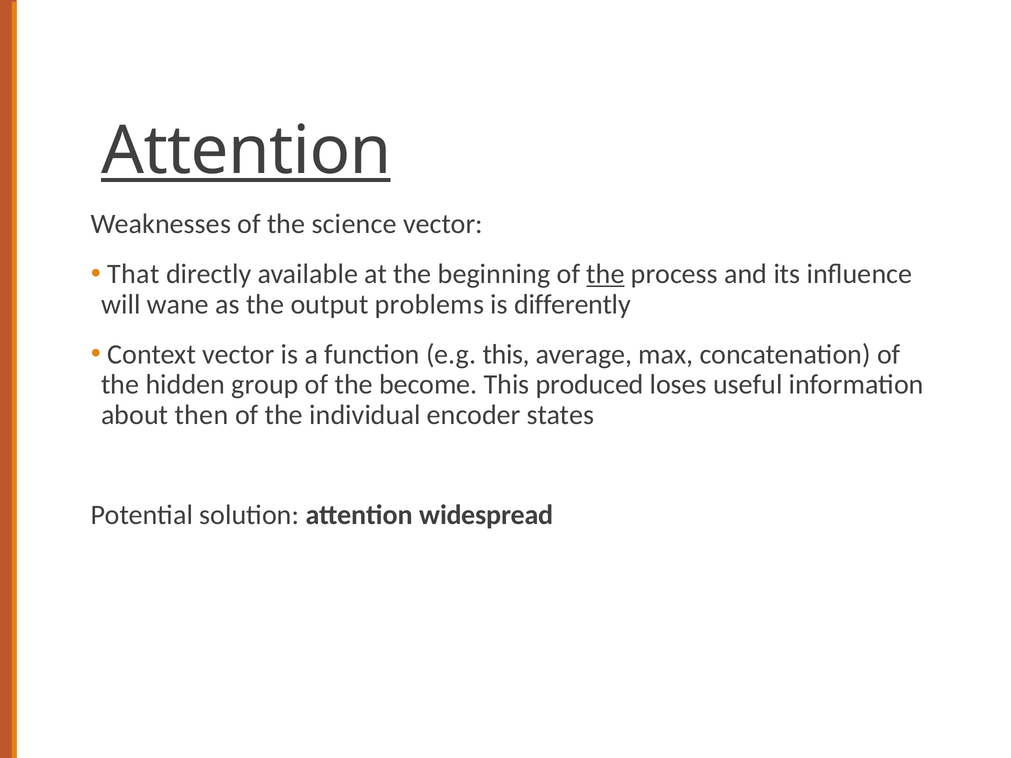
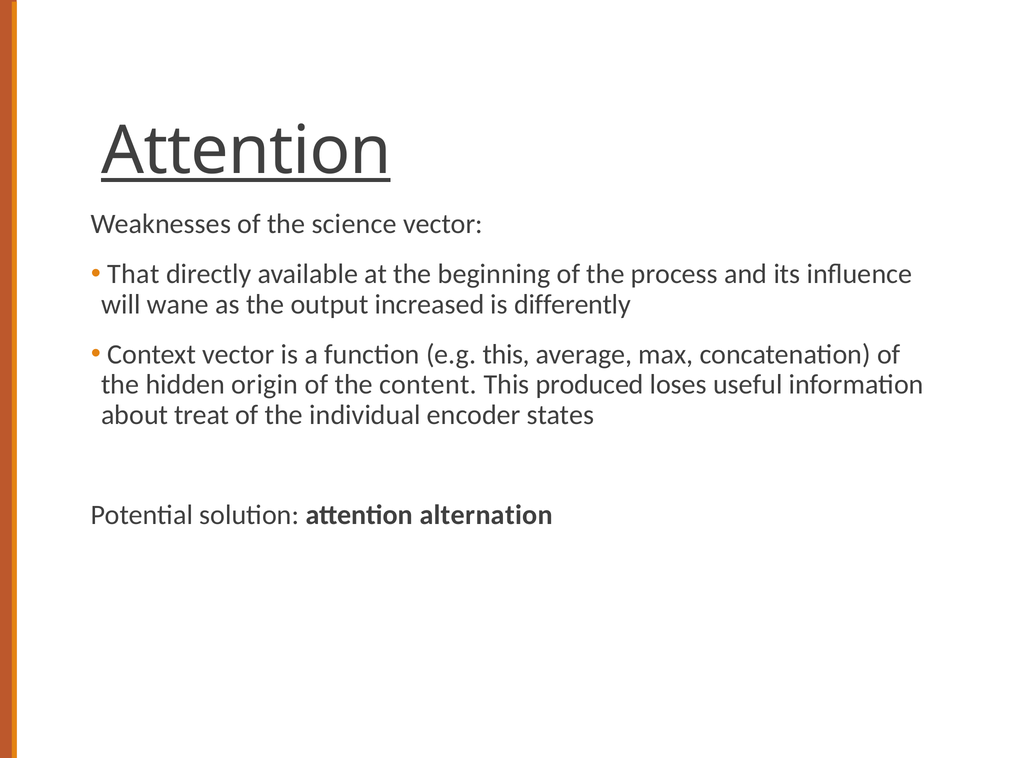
the underline: present -> none (606, 274)
problems: problems -> increased (430, 304)
group: group -> origin (265, 385)
become: become -> content (428, 385)
then: then -> treat (202, 415)
widespread: widespread -> alternation (486, 515)
